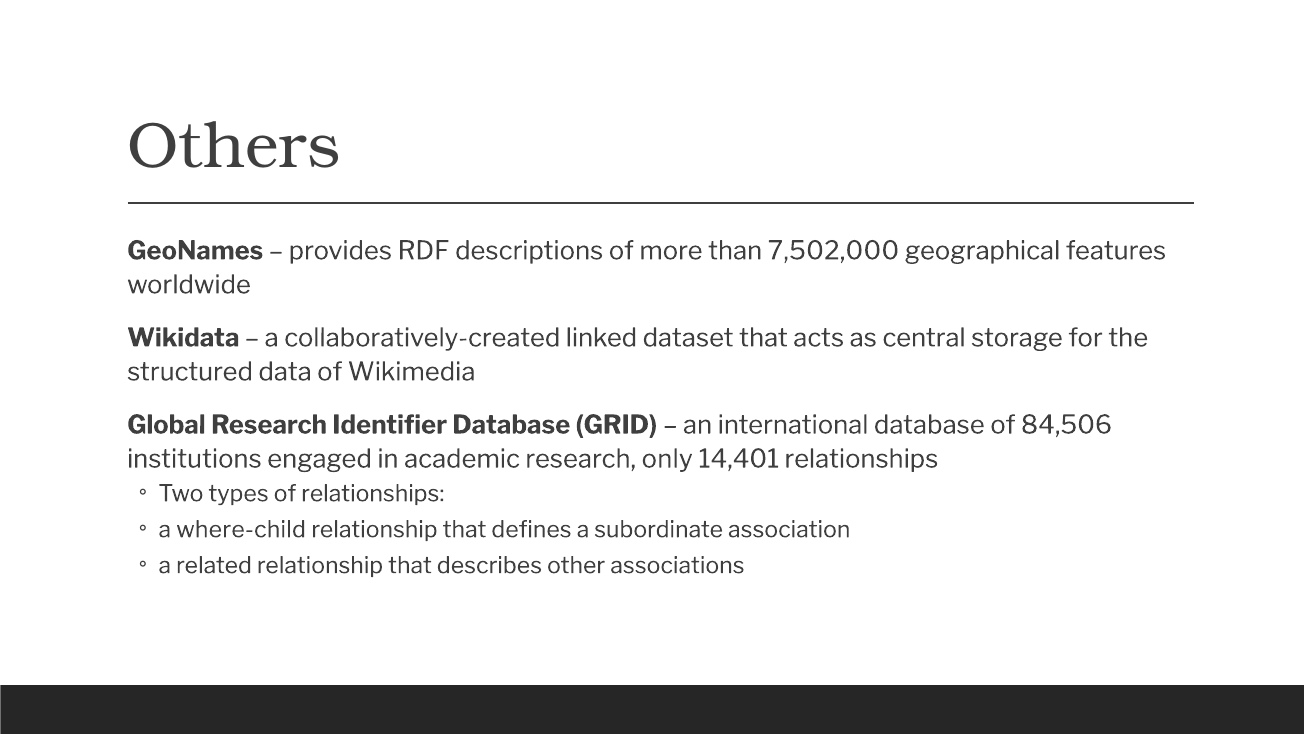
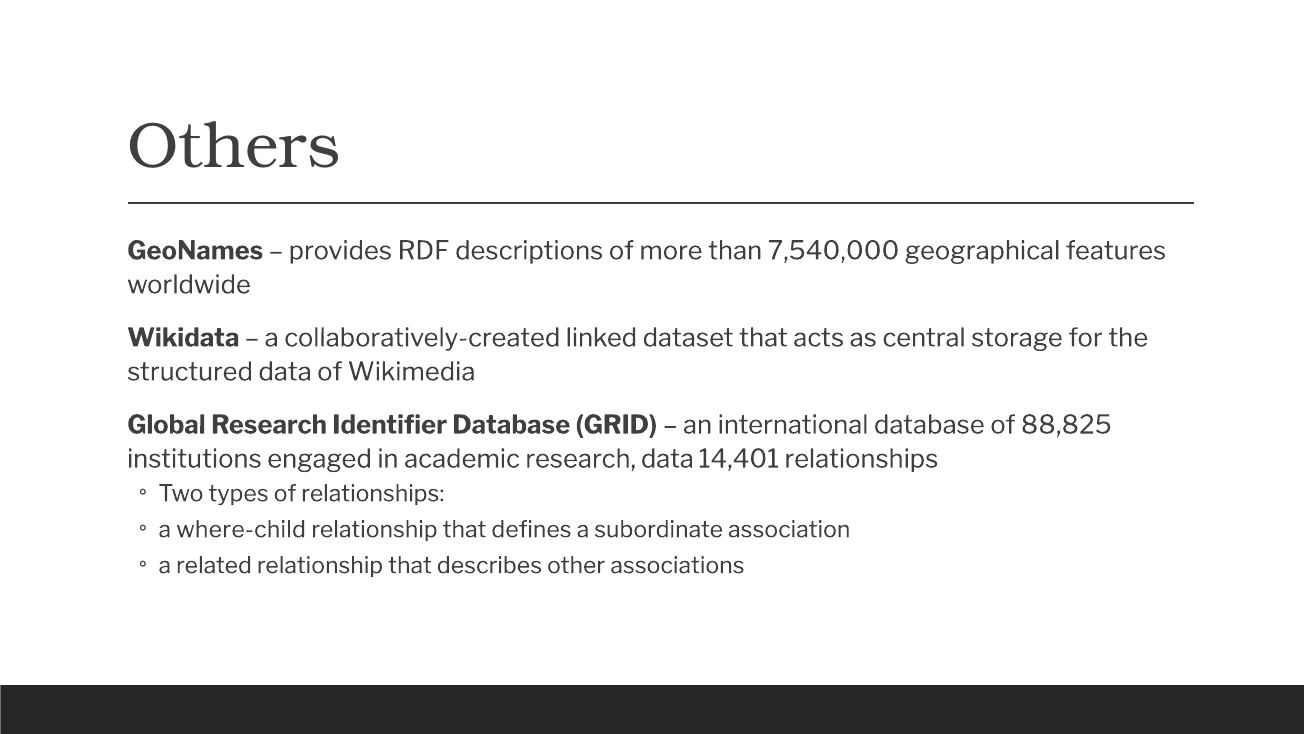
7,502,000: 7,502,000 -> 7,540,000 (834, 251)
84,506: 84,506 -> 88,825 (1066, 425)
research only: only -> data (667, 459)
